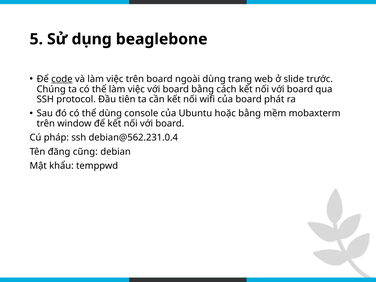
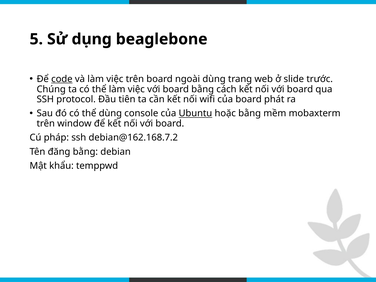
Ubuntu underline: none -> present (195, 113)
debian@562.231.0.4: debian@562.231.0.4 -> debian@162.168.7.2 (133, 138)
đăng cũng: cũng -> bằng (85, 152)
